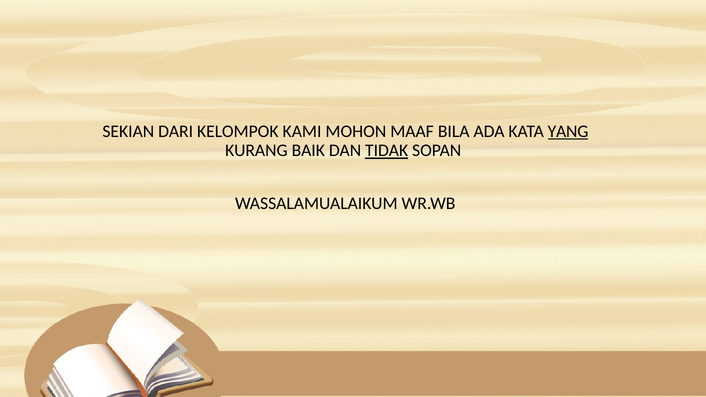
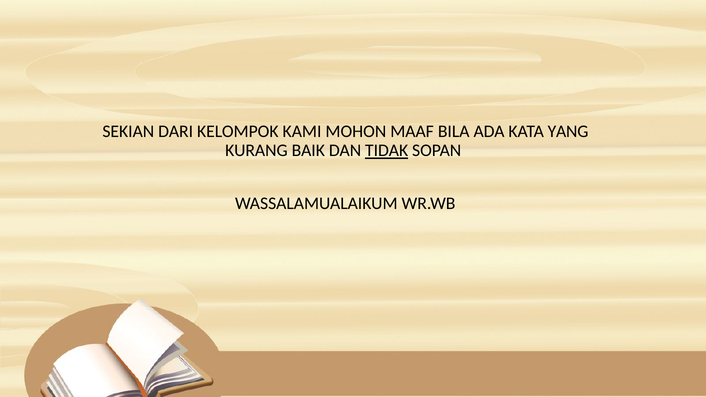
YANG underline: present -> none (568, 132)
